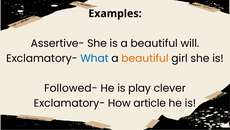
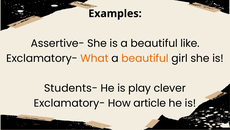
will: will -> like (190, 43)
What colour: blue -> orange (95, 58)
Followed-: Followed- -> Students- (71, 88)
